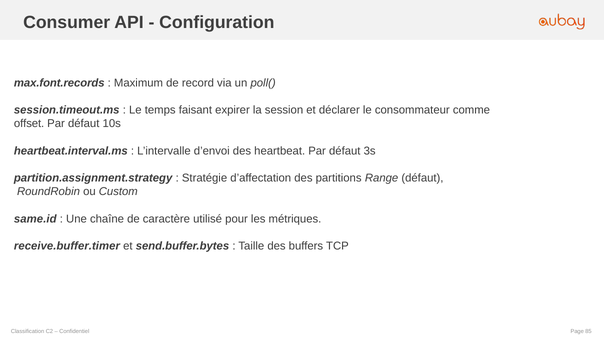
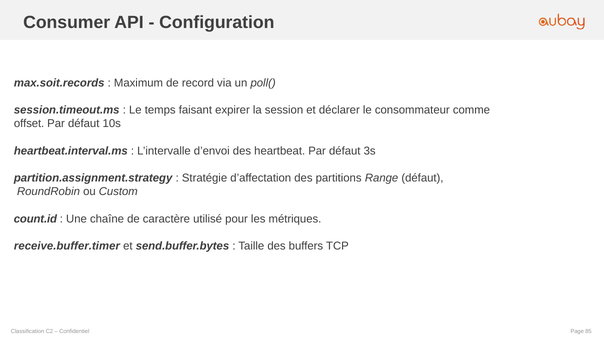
max.font.records: max.font.records -> max.soit.records (59, 83)
same.id: same.id -> count.id (35, 219)
